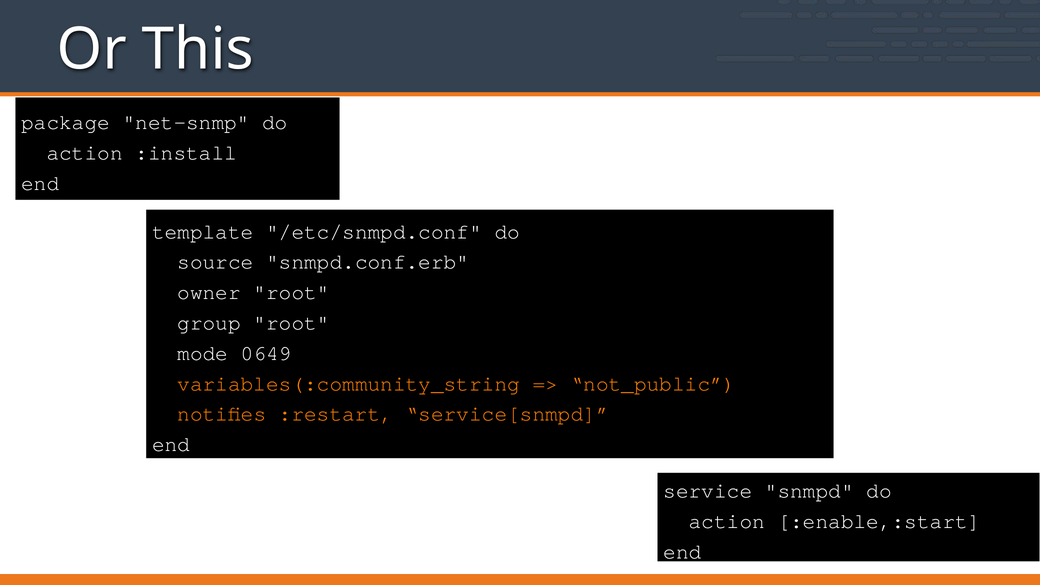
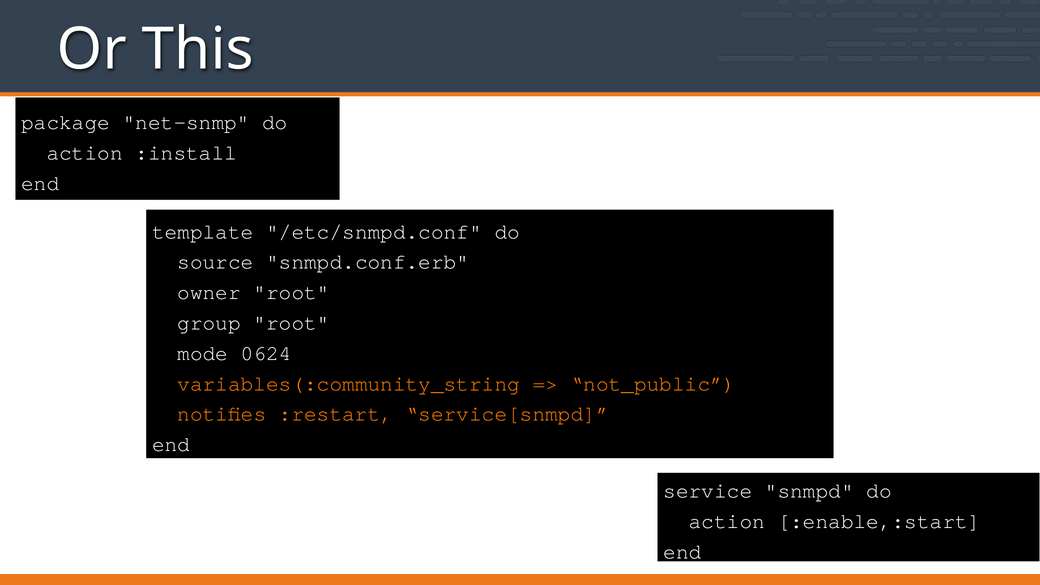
0649: 0649 -> 0624 (266, 353)
